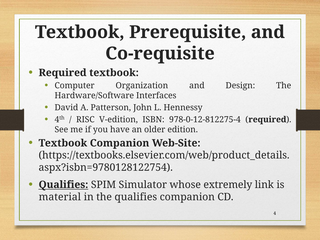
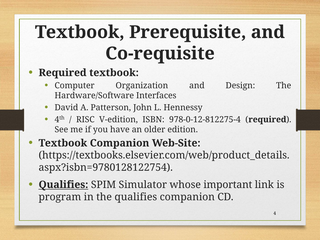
extremely: extremely -> important (228, 185)
material: material -> program (60, 197)
